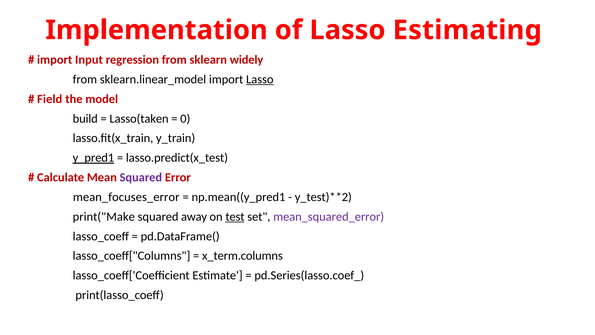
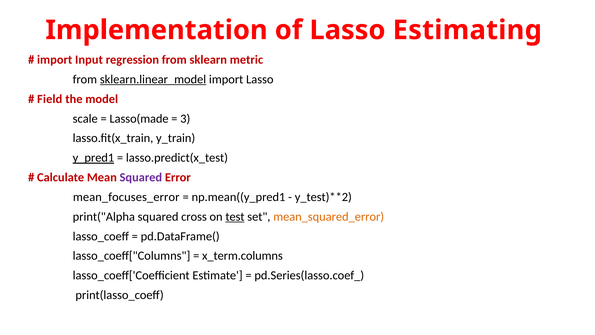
widely: widely -> metric (246, 60)
sklearn.linear_model underline: none -> present (153, 79)
Lasso underline: present -> none (260, 79)
build: build -> scale (85, 118)
Lasso(taken: Lasso(taken -> Lasso(made (139, 118)
0: 0 -> 3 (185, 118)
print("Make: print("Make -> print("Alpha (104, 216)
away: away -> cross (194, 216)
mean_squared_error colour: purple -> orange (329, 216)
